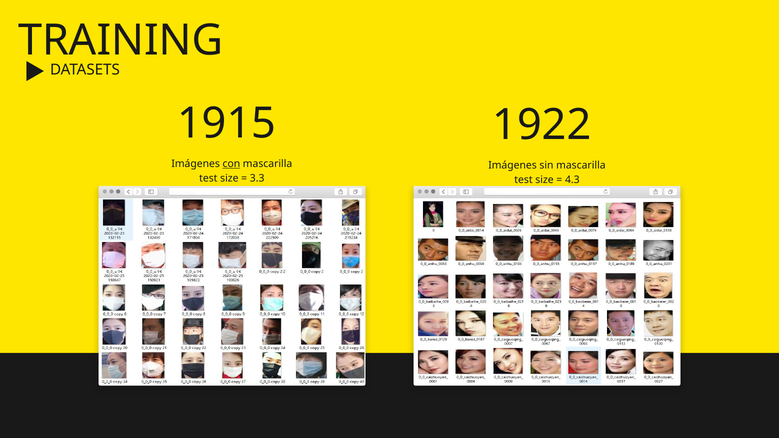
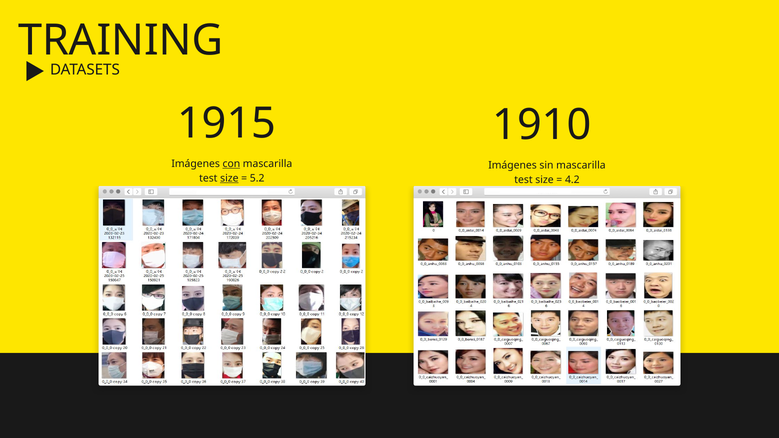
1922: 1922 -> 1910 (542, 125)
size underline: none -> present (229, 178)
3.3: 3.3 -> 5.2 (257, 178)
4.3: 4.3 -> 4.2 (572, 180)
